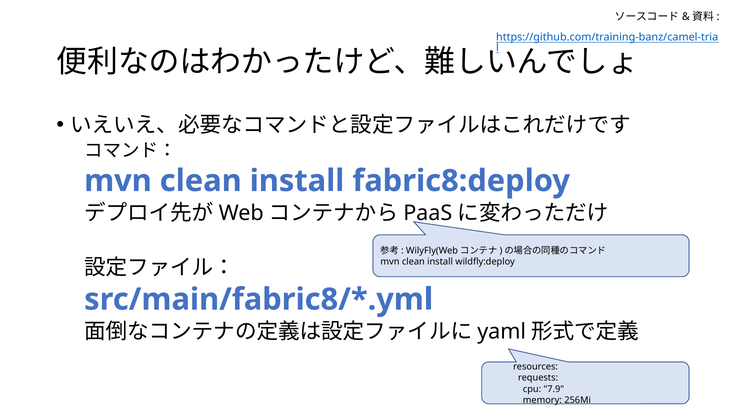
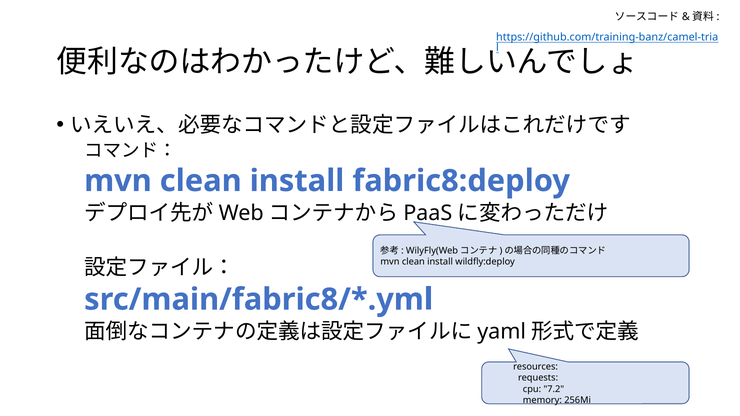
7.9: 7.9 -> 7.2 (554, 389)
